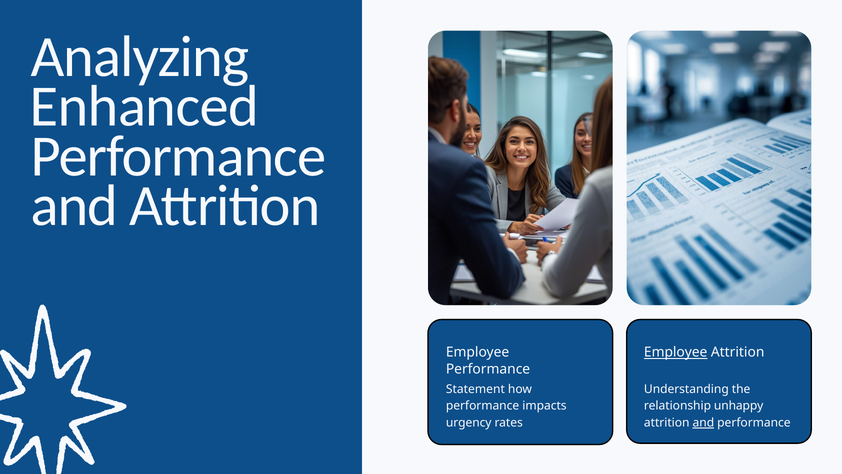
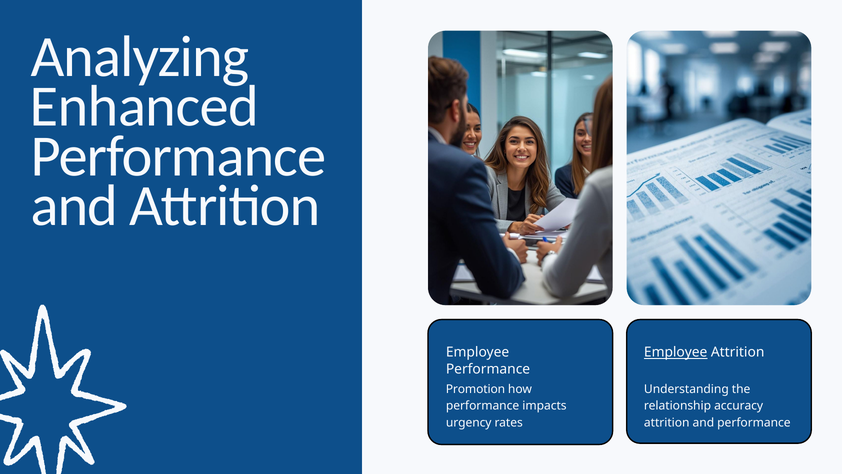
Statement: Statement -> Promotion (475, 389)
unhappy: unhappy -> accuracy (739, 406)
and underline: present -> none (703, 422)
